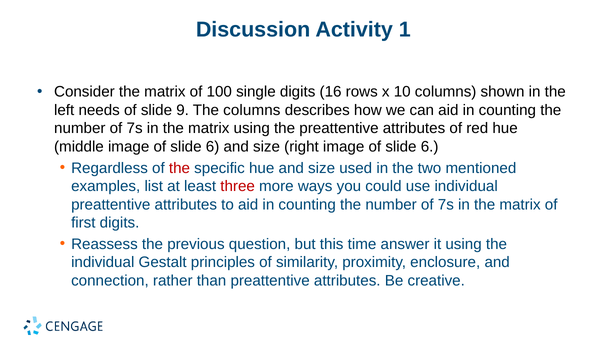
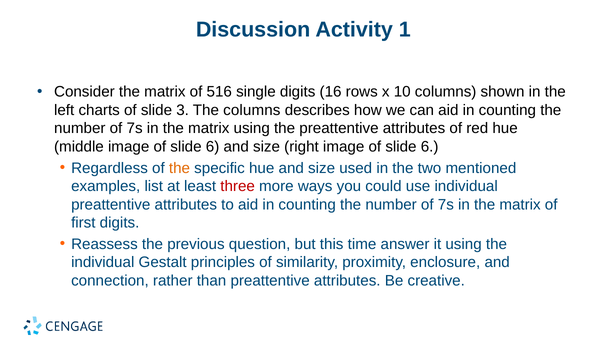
100: 100 -> 516 (219, 92)
needs: needs -> charts (99, 110)
9: 9 -> 3 (183, 110)
the colour: red -> orange (179, 168)
